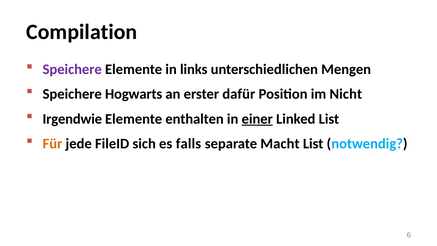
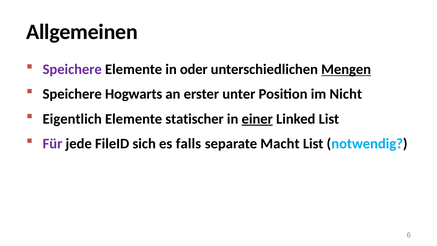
Compilation: Compilation -> Allgemeinen (82, 32)
links: links -> oder (194, 69)
Mengen underline: none -> present (346, 69)
dafür: dafür -> unter (239, 94)
Irgendwie: Irgendwie -> Eigentlich (72, 119)
enthalten: enthalten -> statischer (195, 119)
Für colour: orange -> purple (52, 144)
